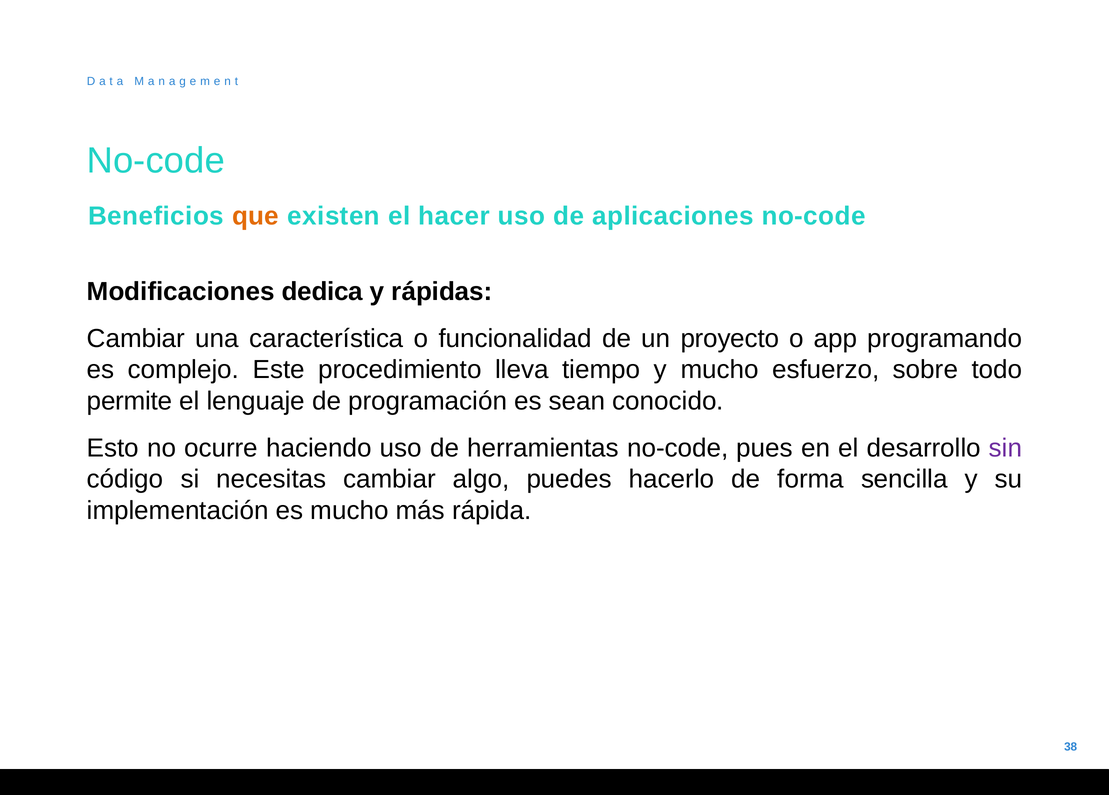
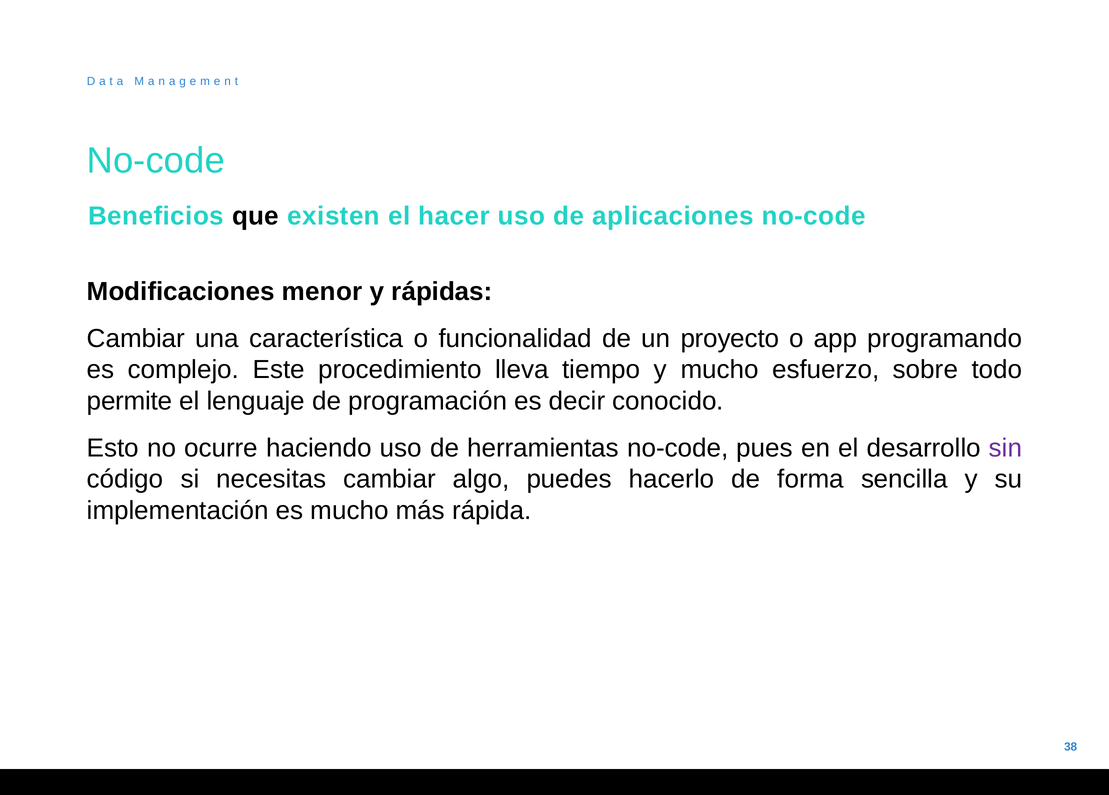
que colour: orange -> black (256, 216)
dedica: dedica -> menor (322, 292)
sean: sean -> decir (577, 401)
